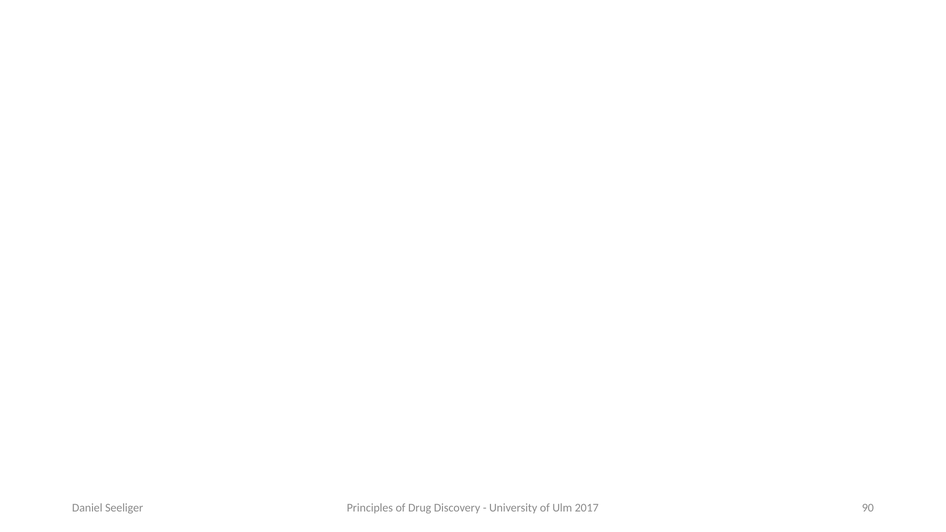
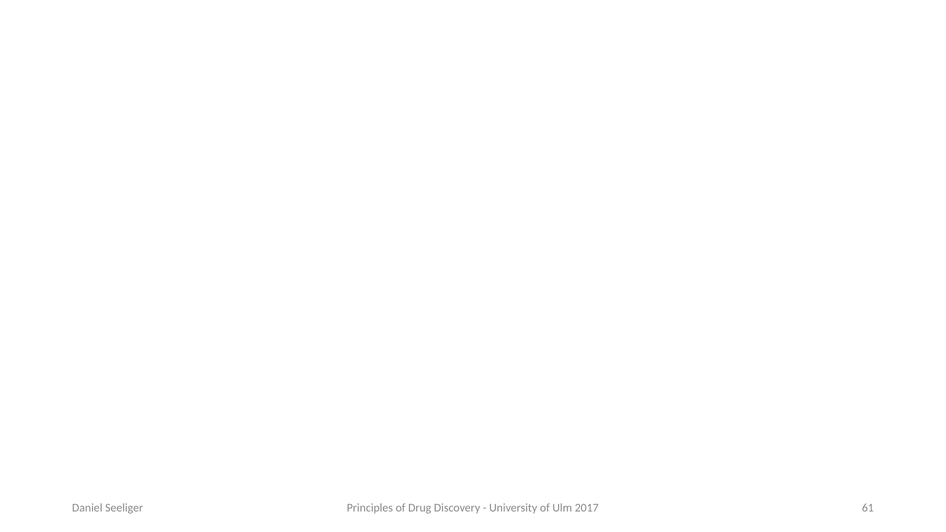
90: 90 -> 61 (868, 508)
